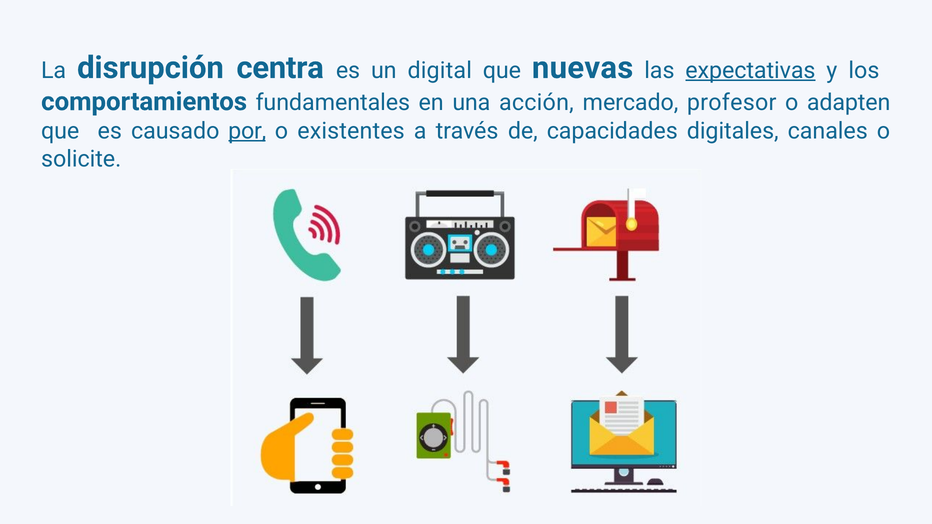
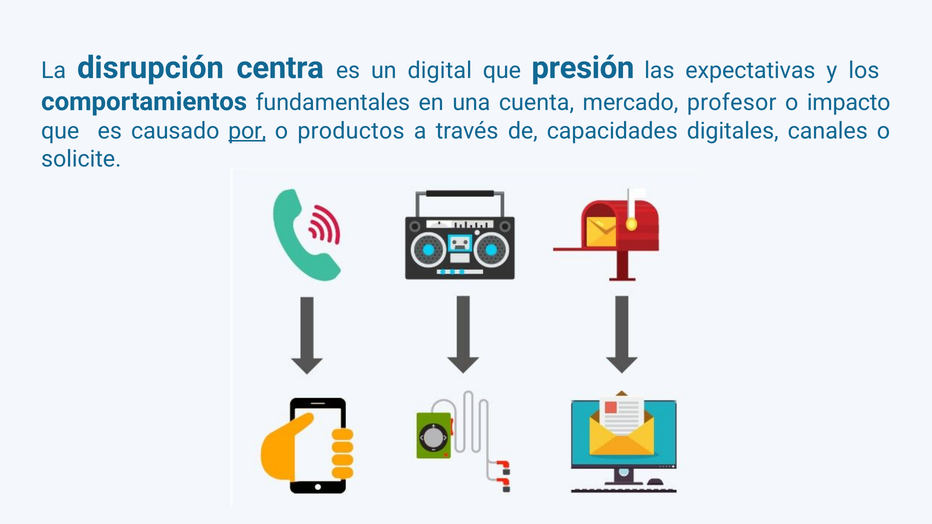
nuevas: nuevas -> presión (583, 68)
expectativas underline: present -> none (750, 70)
acción: acción -> cuenta (537, 102)
adapten: adapten -> impacto (849, 102)
existentes: existentes -> productos (351, 131)
